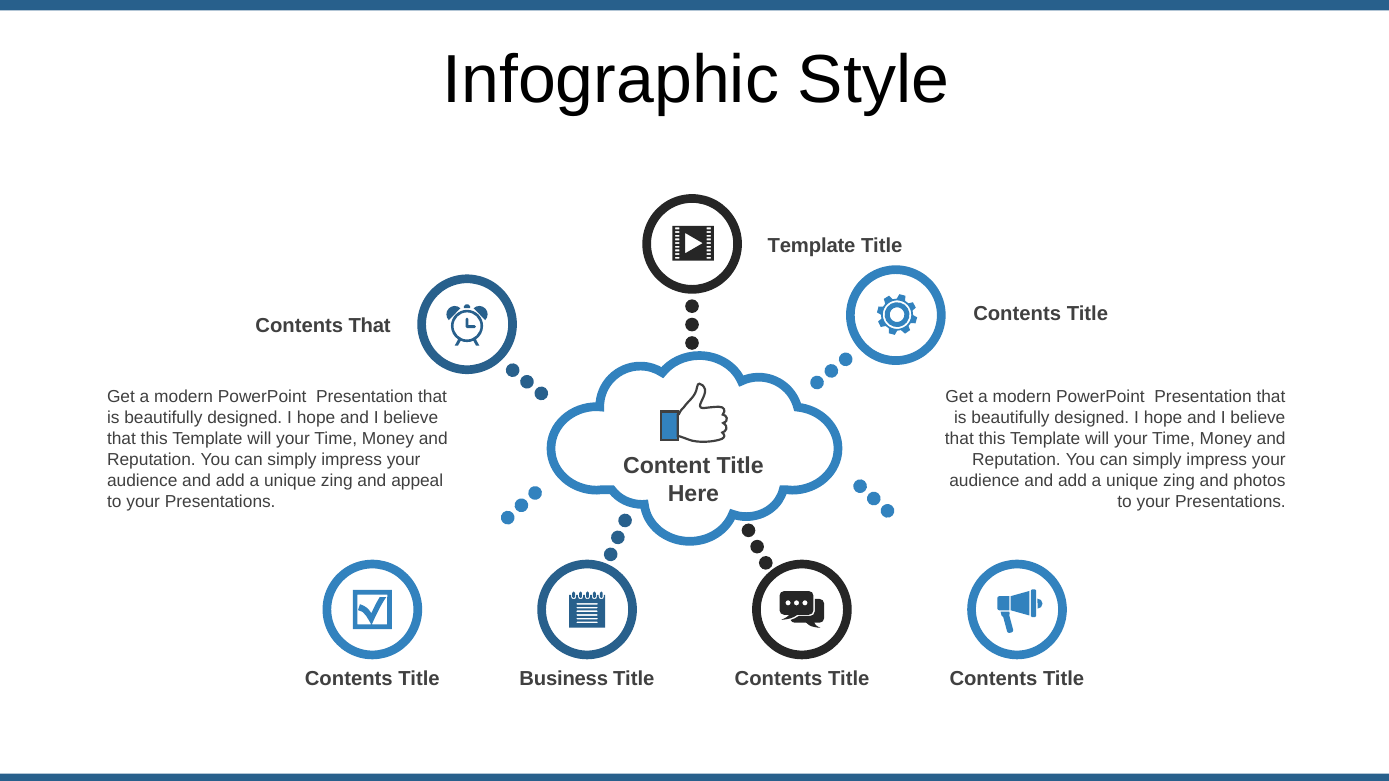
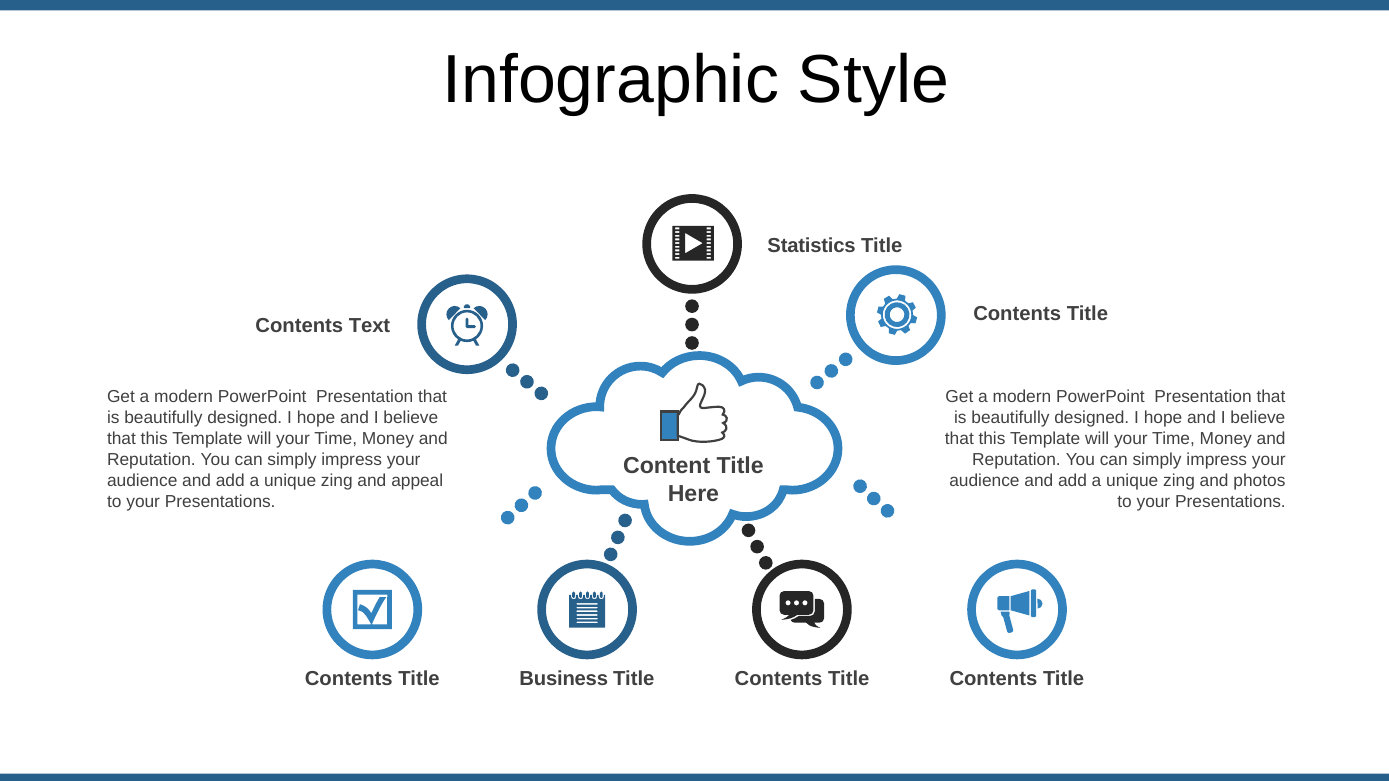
Template: Template -> Statistics (812, 245)
Contents That: That -> Text (370, 326)
